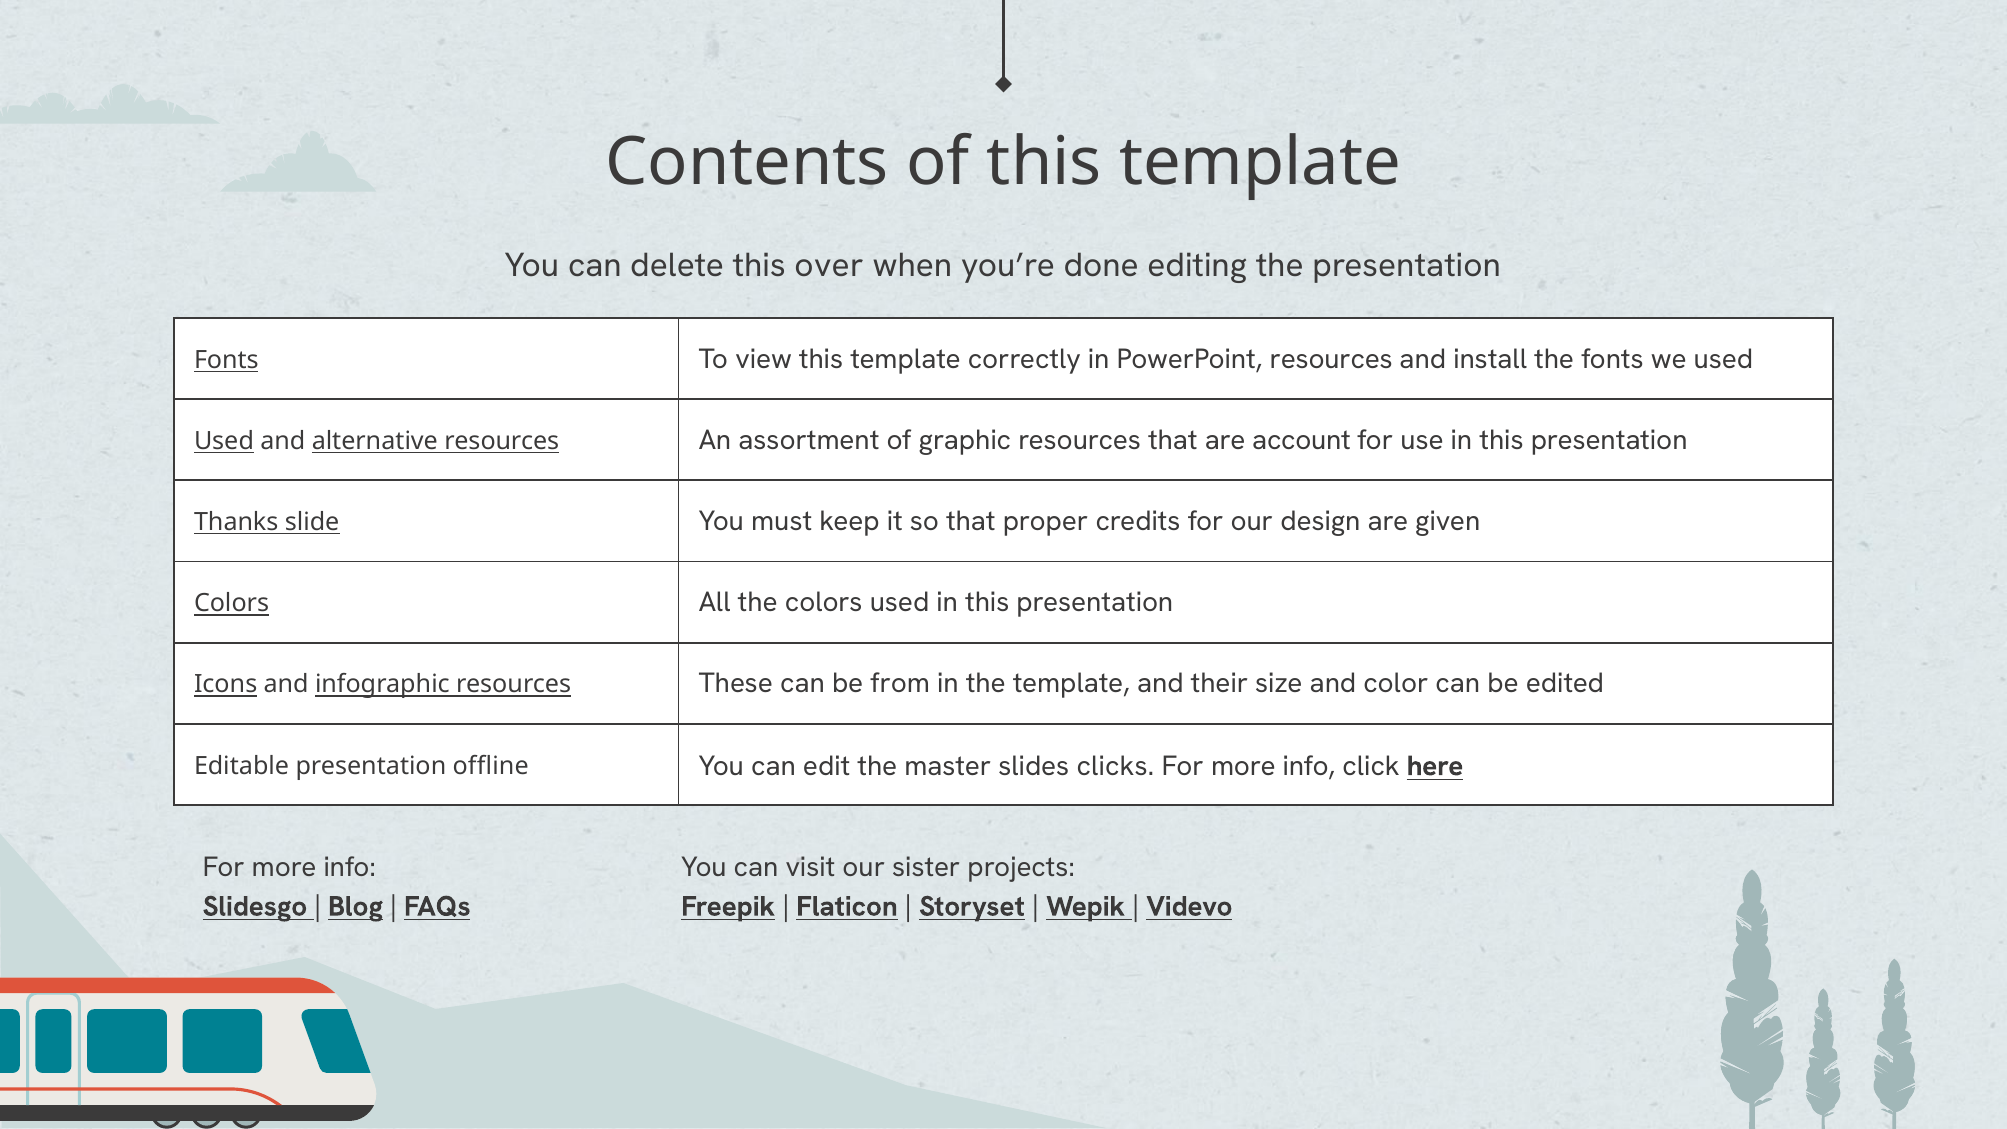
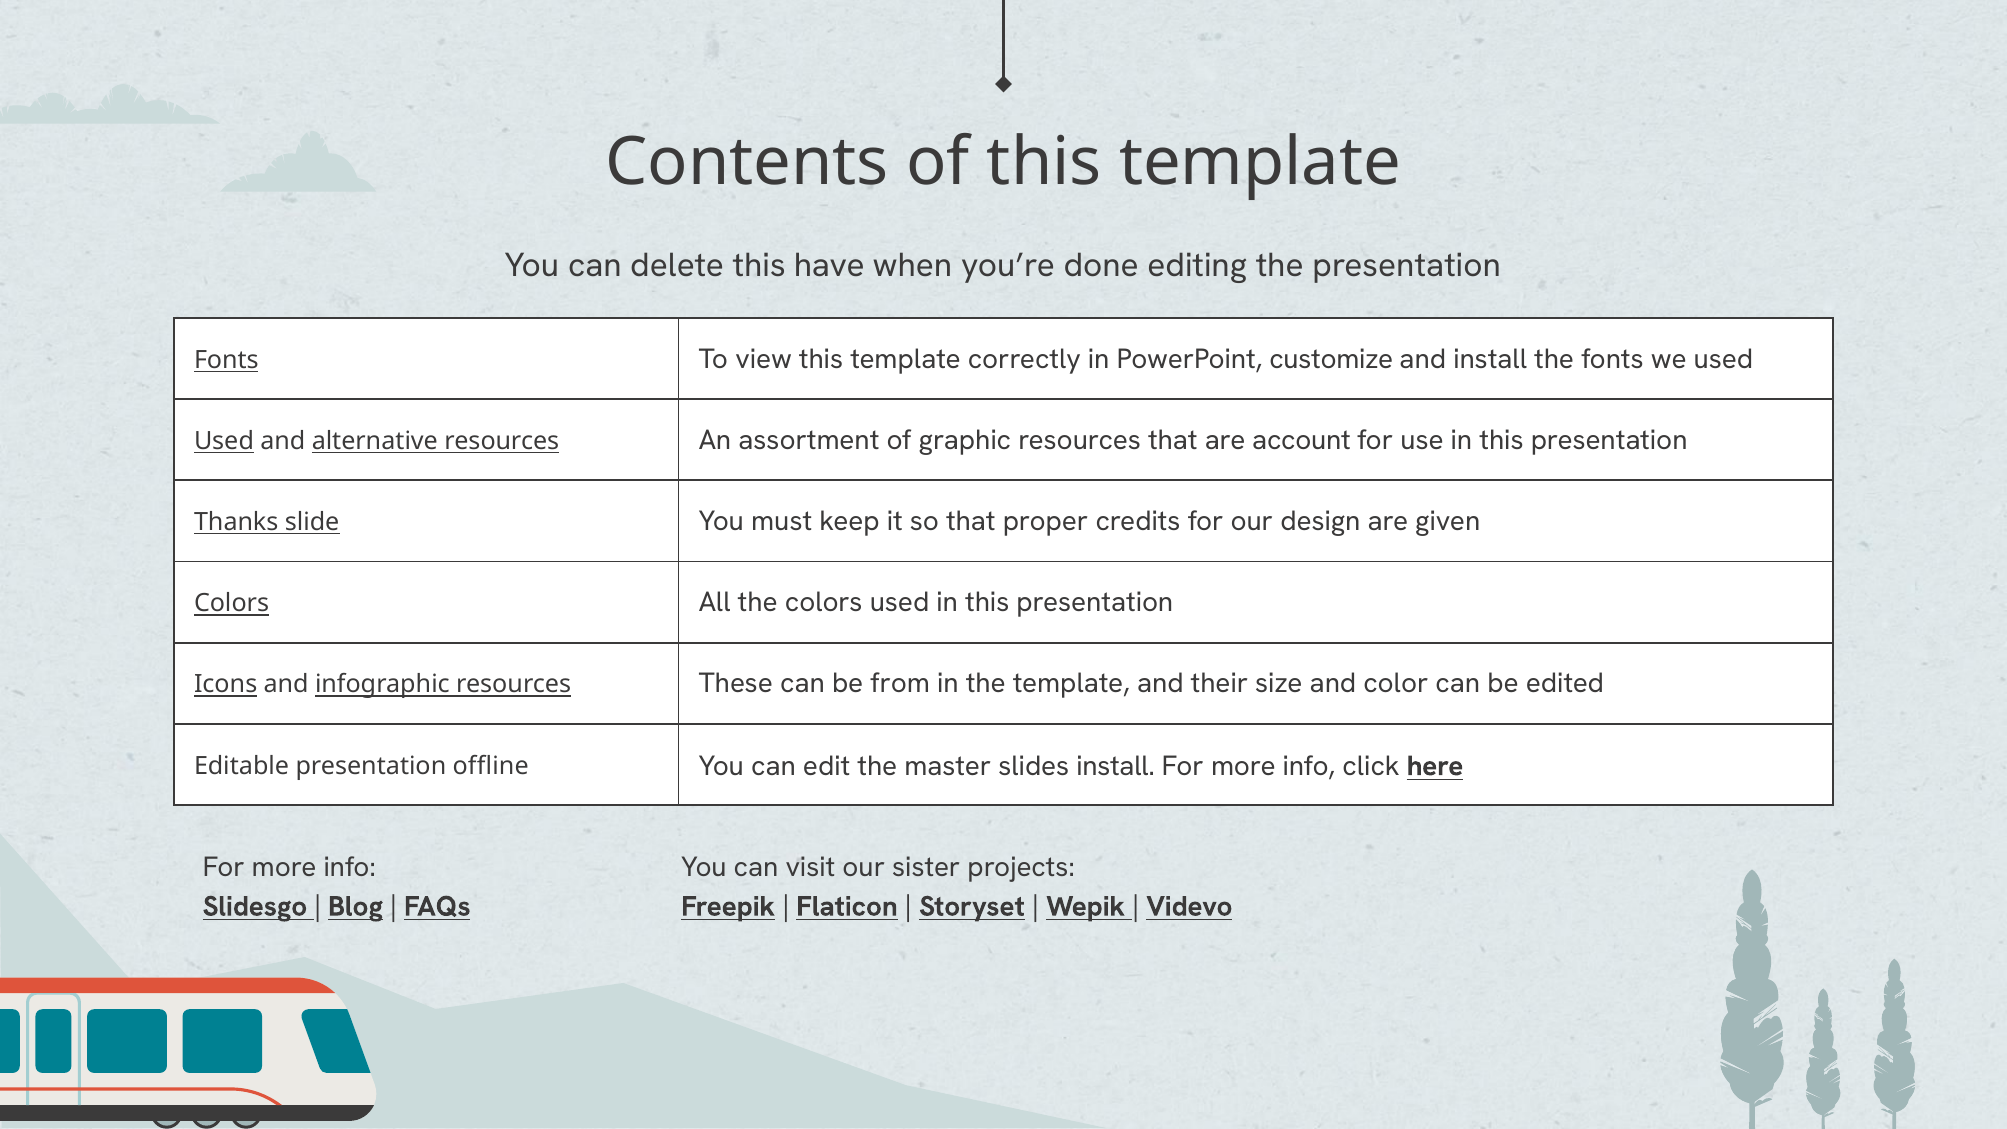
over: over -> have (829, 266)
PowerPoint resources: resources -> customize (1331, 359)
slides clicks: clicks -> install (1116, 766)
